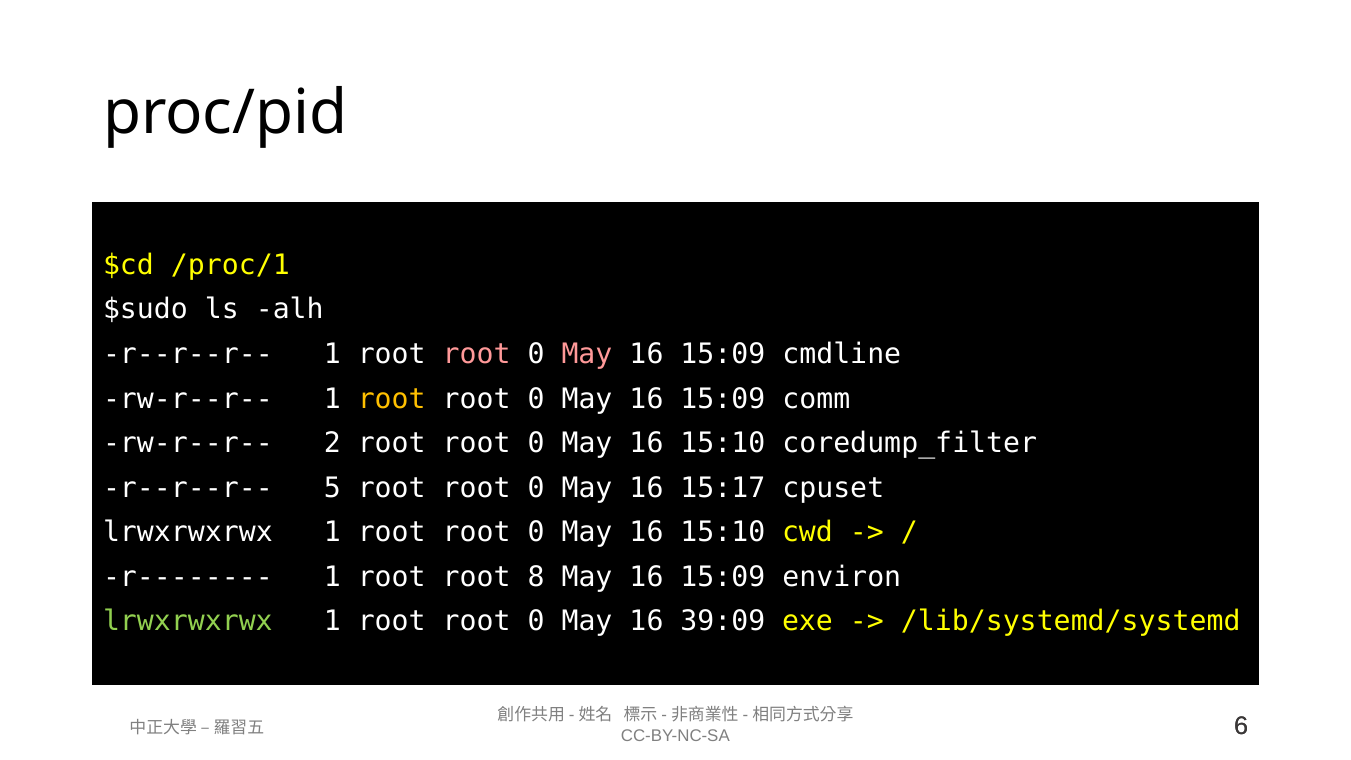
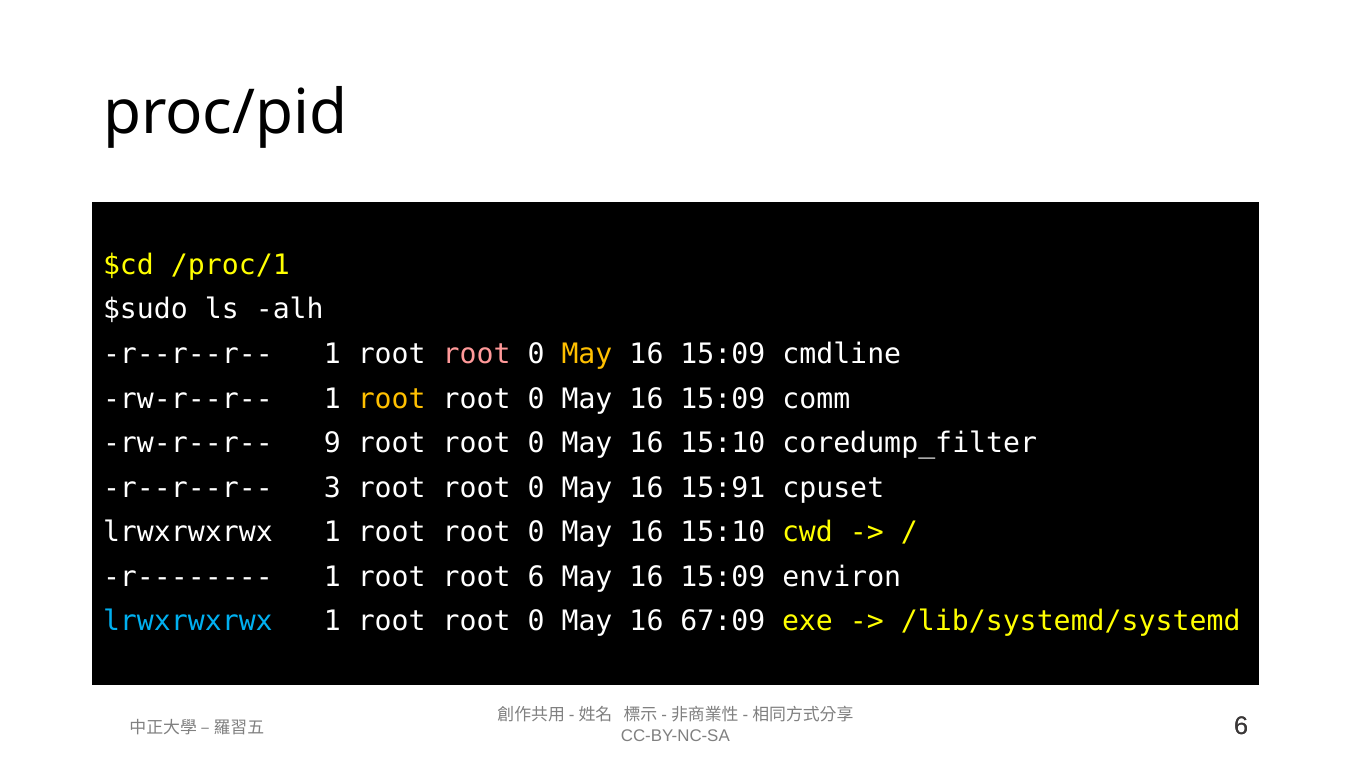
May colour: pink -> yellow (587, 354)
2: 2 -> 9 (332, 443)
5: 5 -> 3 (332, 488)
15:17: 15:17 -> 15:91 (723, 488)
8: 8 -> 6 (536, 577)
lrwxrwxrwx colour: light green -> light blue (188, 621)
39:09: 39:09 -> 67:09 (723, 621)
